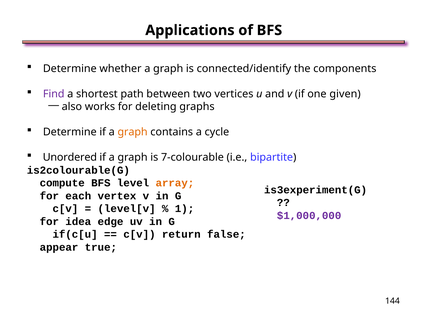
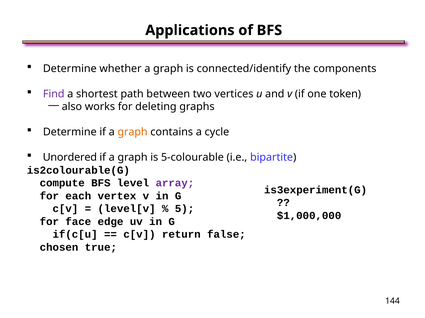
given: given -> token (345, 94)
7-colourable: 7-colourable -> 5-colourable (192, 158)
array colour: orange -> purple (175, 183)
1: 1 -> 5 (185, 209)
$1,000,000 colour: purple -> black (309, 216)
idea: idea -> face (78, 222)
appear: appear -> chosen (59, 248)
